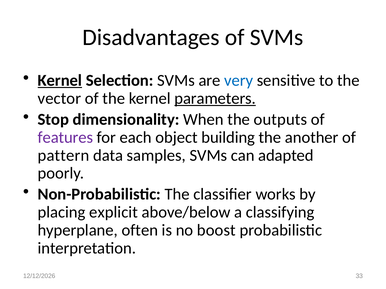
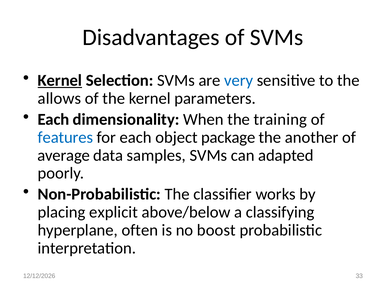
vector: vector -> allows (59, 99)
parameters underline: present -> none (215, 99)
Stop: Stop -> Each (53, 120)
outputs: outputs -> training (280, 120)
features colour: purple -> blue (65, 138)
building: building -> package (228, 138)
pattern: pattern -> average (64, 156)
